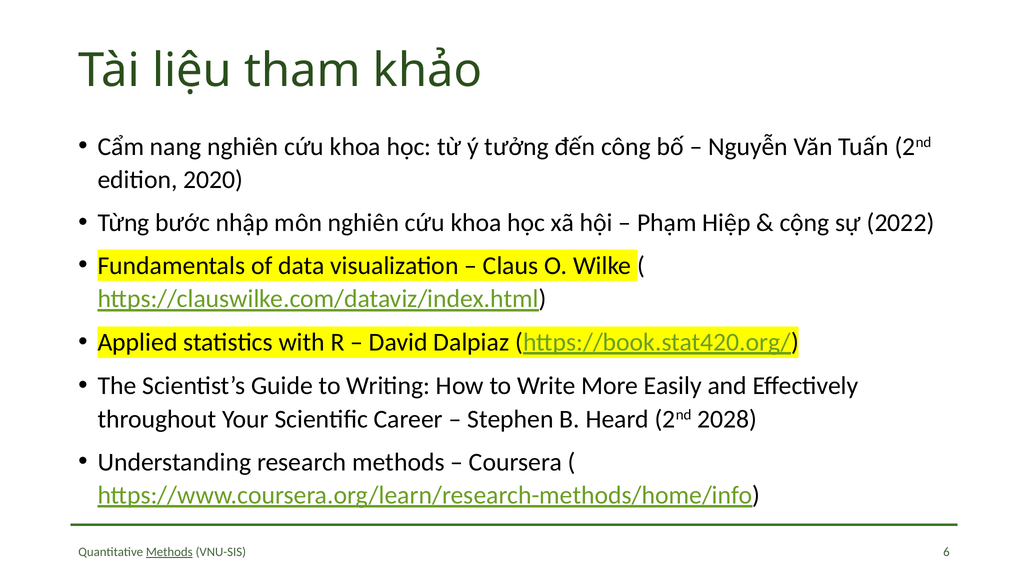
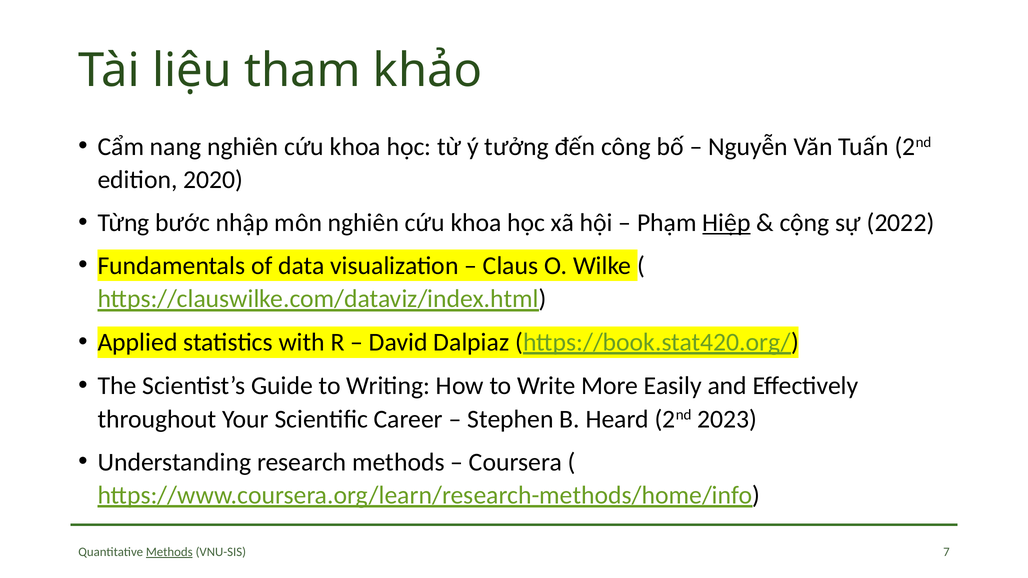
Hiệp underline: none -> present (727, 223)
2028: 2028 -> 2023 (727, 419)
6: 6 -> 7 (946, 552)
